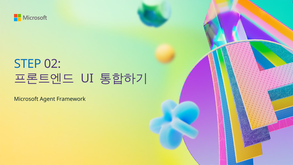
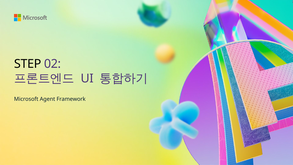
STEP colour: blue -> black (28, 64)
